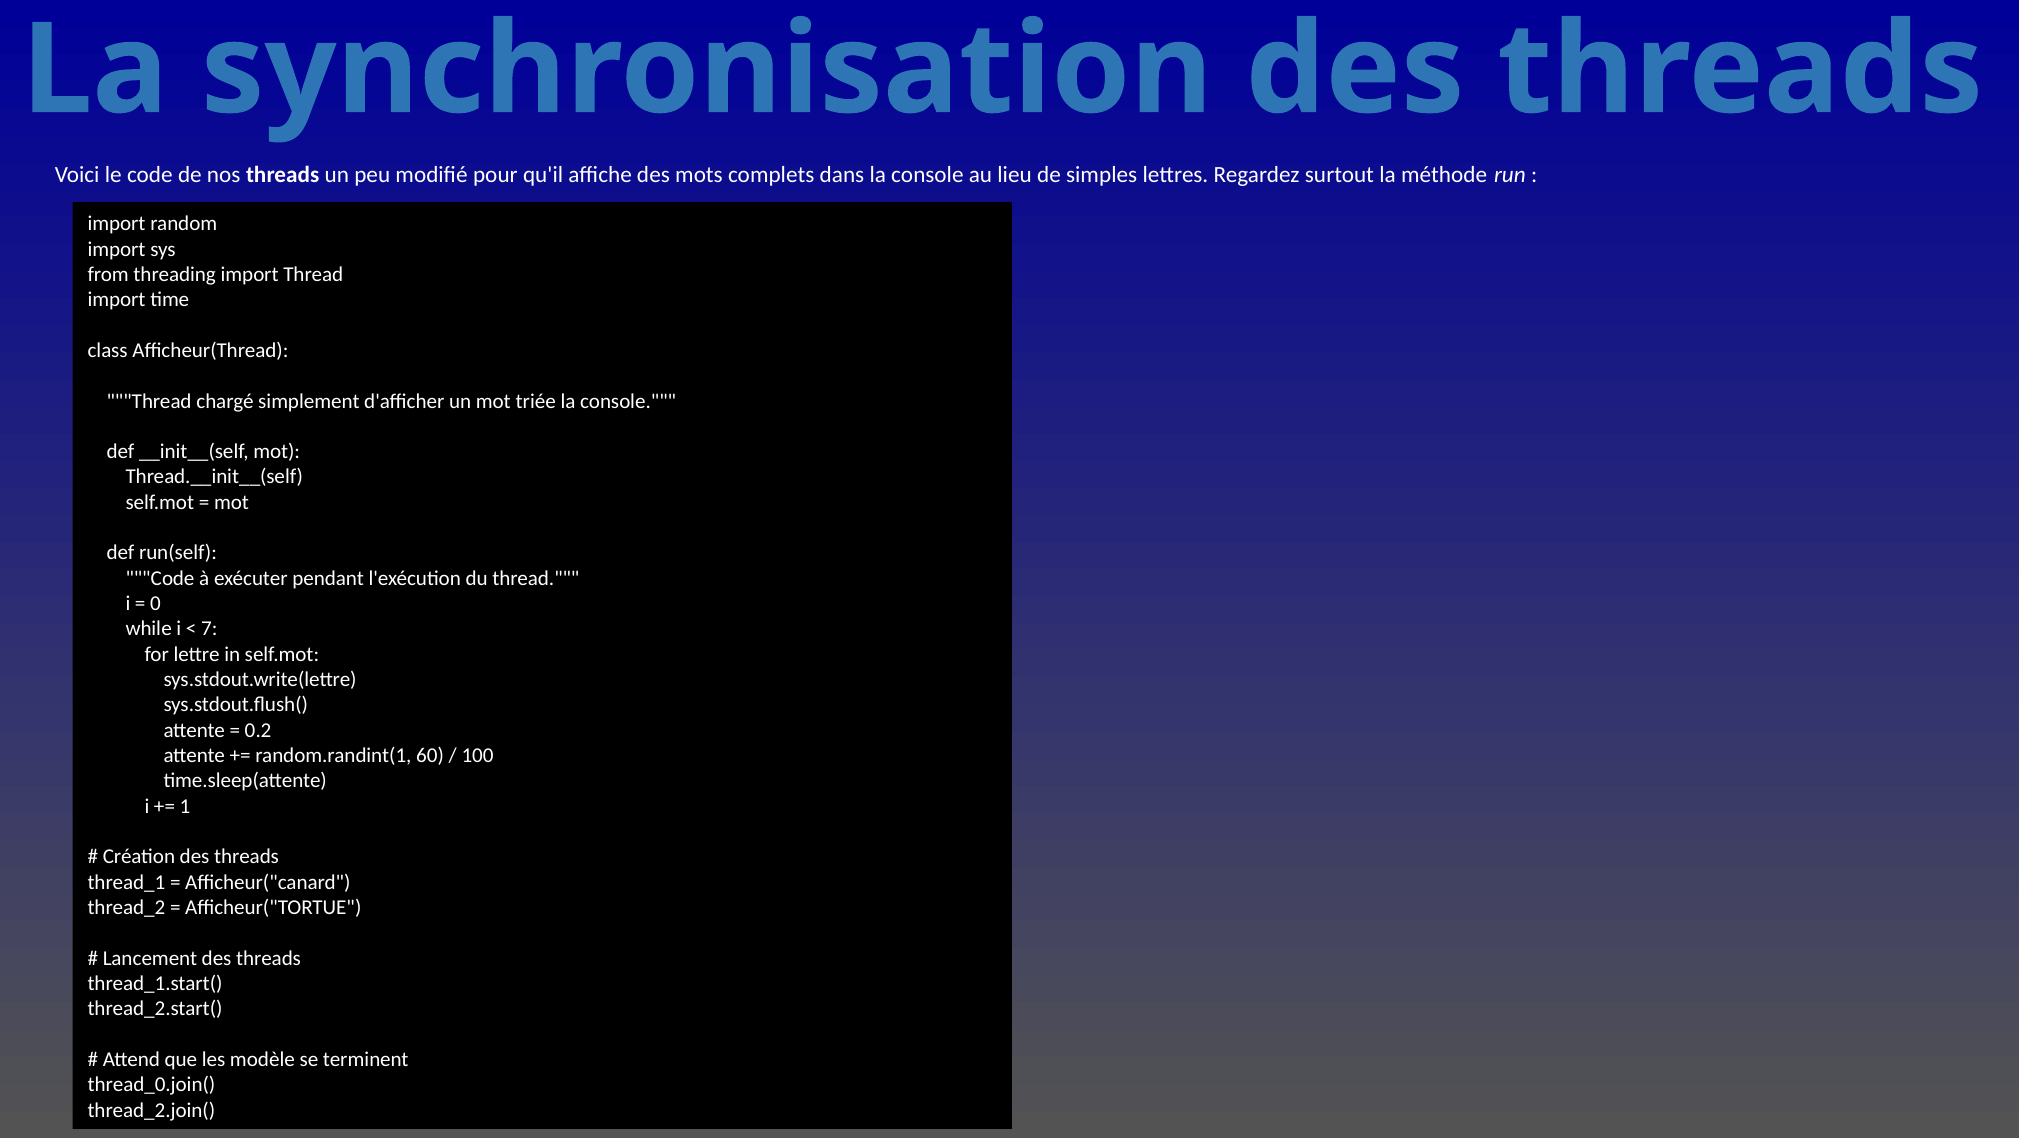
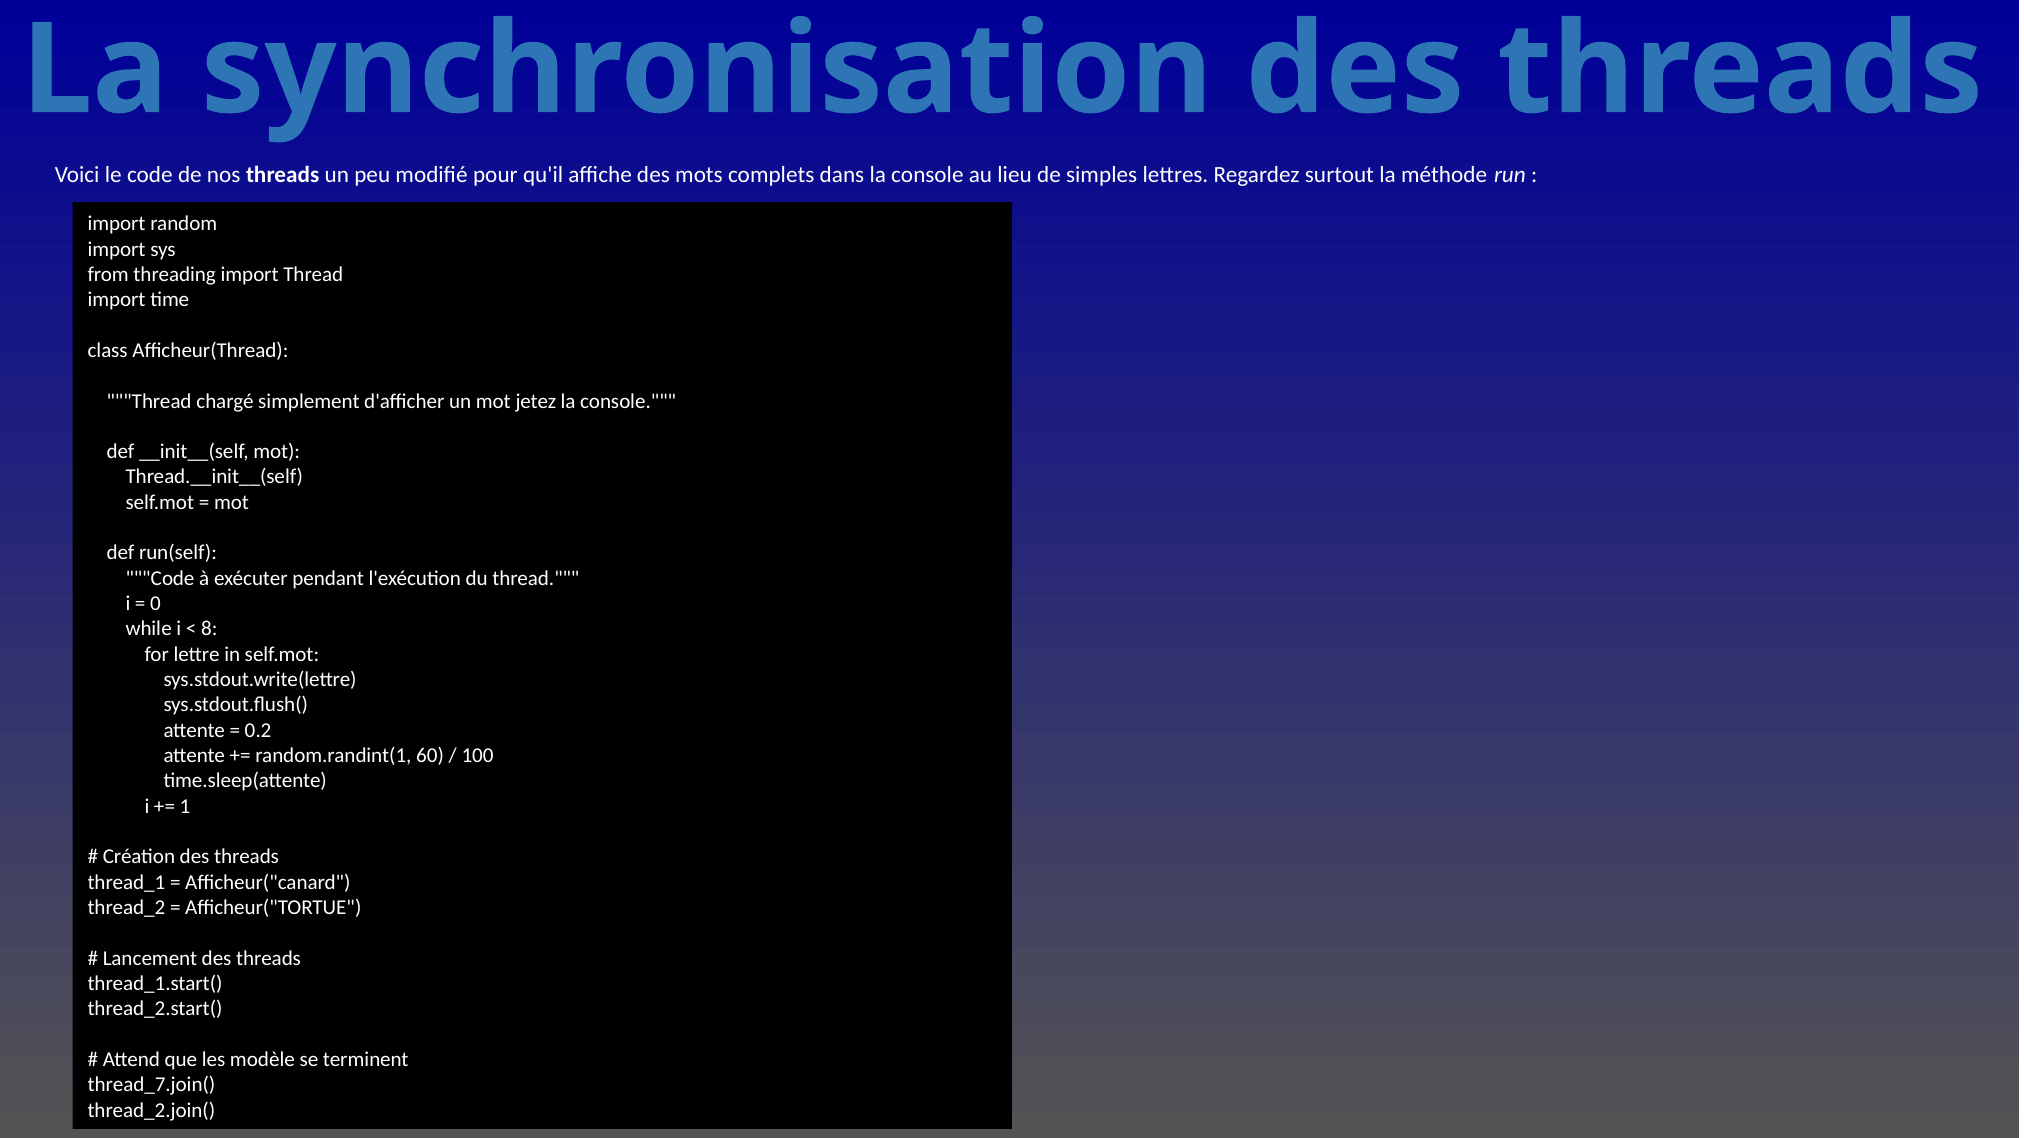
triée: triée -> jetez (536, 401)
7: 7 -> 8 (209, 629)
thread_0.join(: thread_0.join( -> thread_7.join( (151, 1085)
